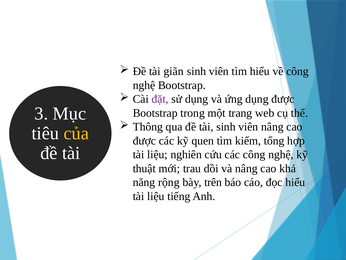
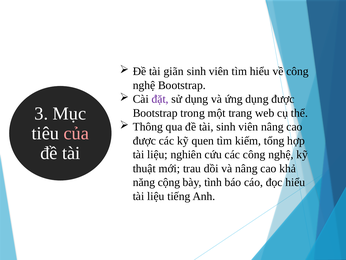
của colour: yellow -> pink (76, 133)
rộng: rộng -> cộng (169, 182)
trên: trên -> tình (213, 182)
